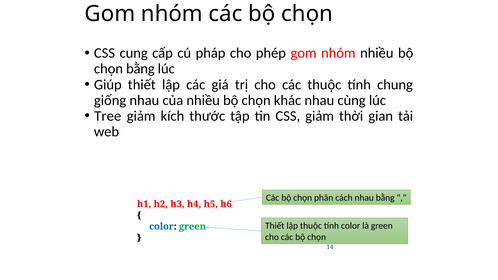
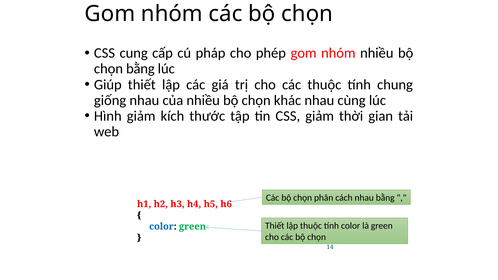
Tree: Tree -> Hình (108, 116)
